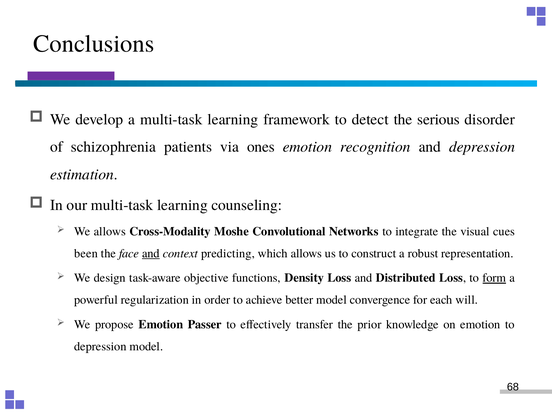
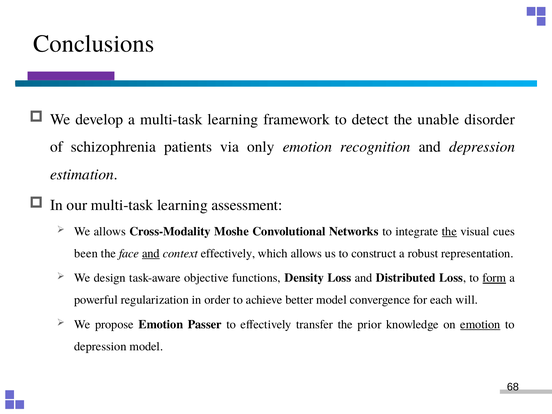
serious: serious -> unable (438, 119)
ones: ones -> only (261, 147)
counseling: counseling -> assessment (247, 205)
the underline: none -> present (449, 231)
context predicting: predicting -> effectively (228, 253)
emotion underline: none -> present (480, 324)
